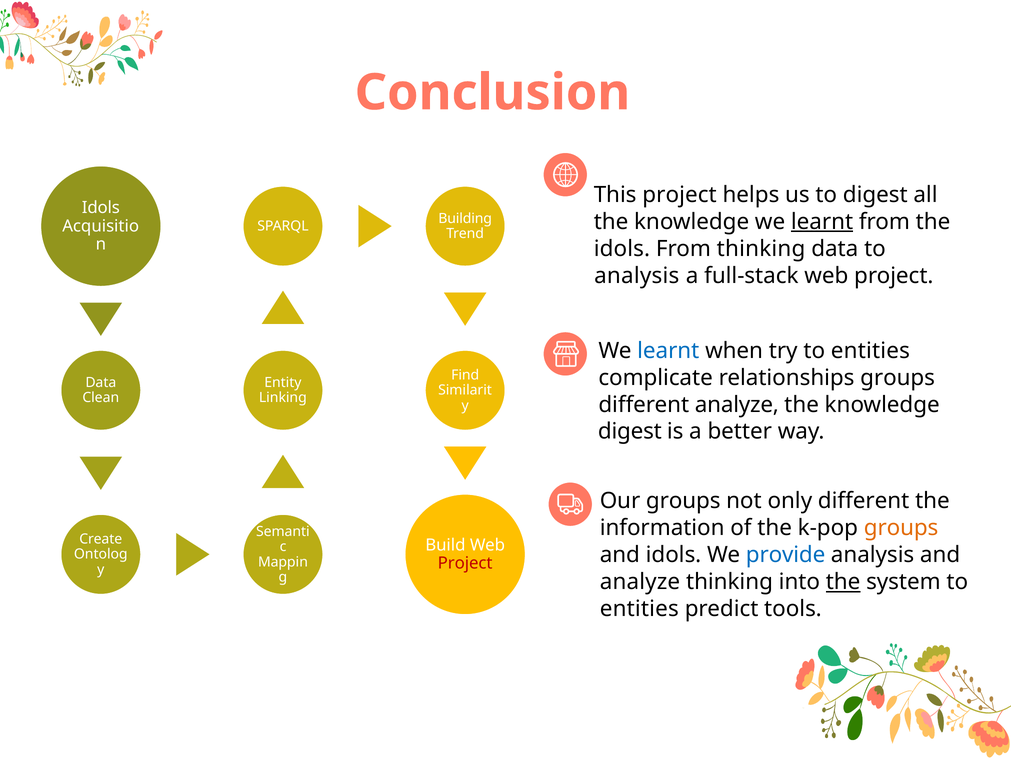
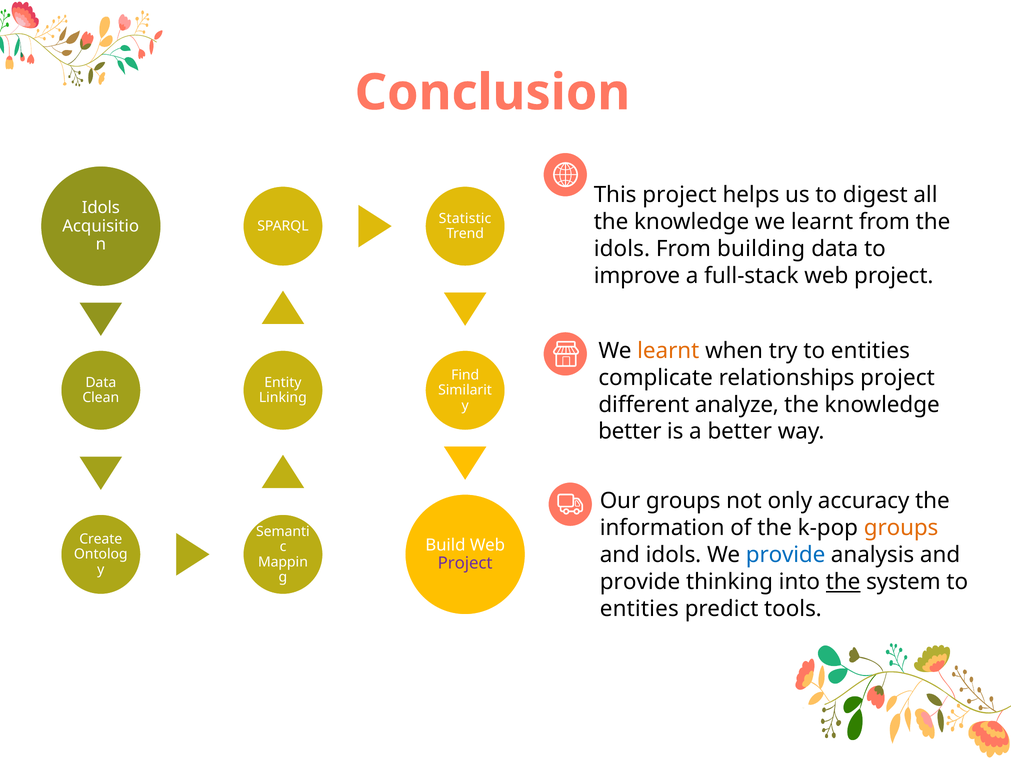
Building: Building -> Statistic (465, 218)
learnt underline: present -> none (822, 221)
From thinking: thinking -> building (761, 248)
analysis: analysis -> improve (637, 275)
learnt colour: blue -> orange (668, 350)
relationships groups: groups -> project (898, 377)
digest: digest -> better (630, 431)
only different: different -> accuracy (864, 501)
Project colour: red -> purple (465, 563)
analyze: analyze -> provide (640, 581)
